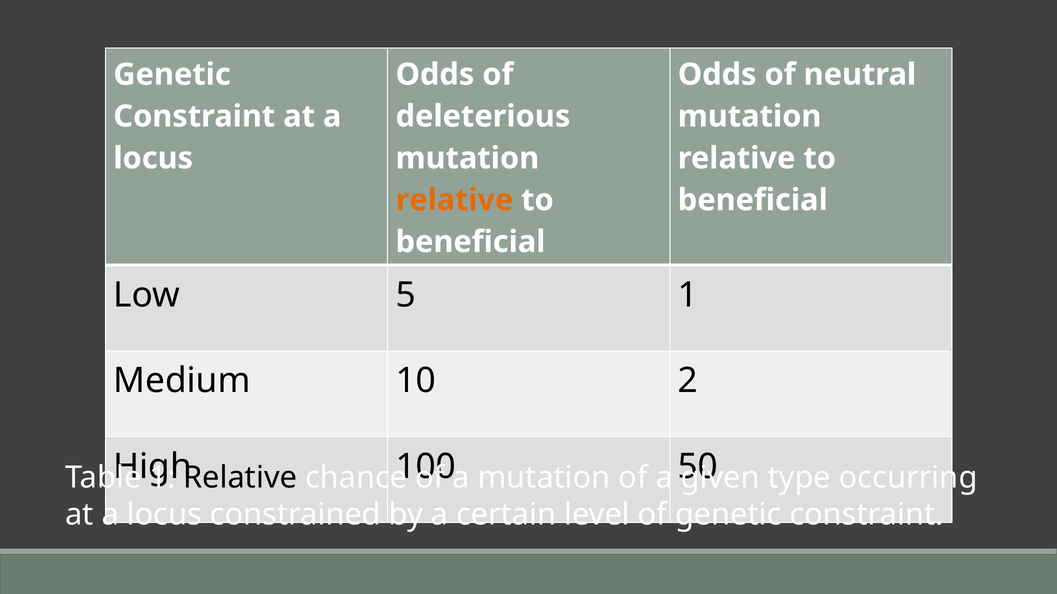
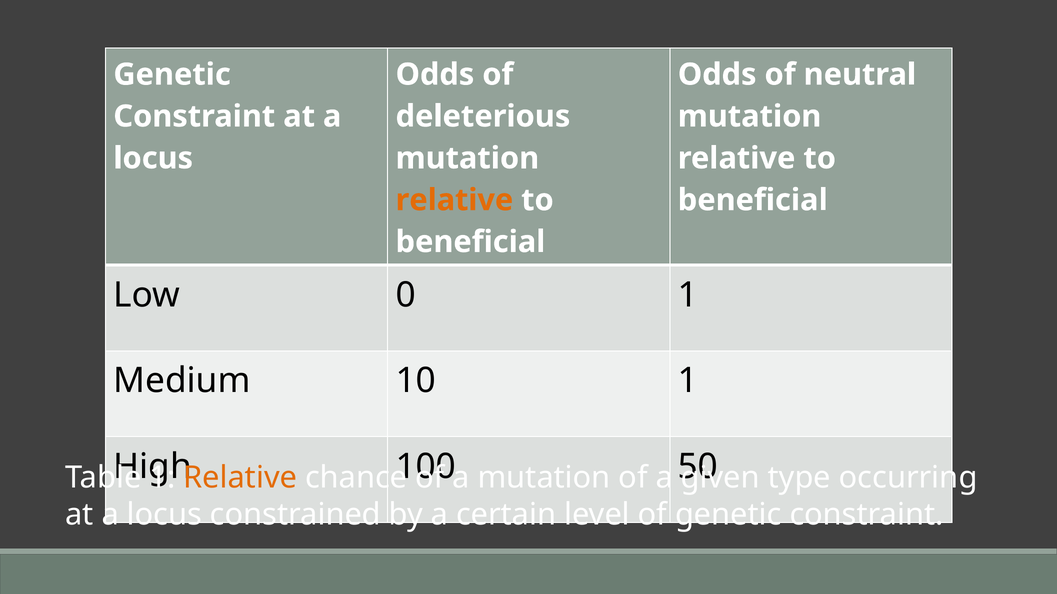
5: 5 -> 0 (406, 295)
10 2: 2 -> 1 (688, 381)
Relative colour: black -> orange (240, 478)
